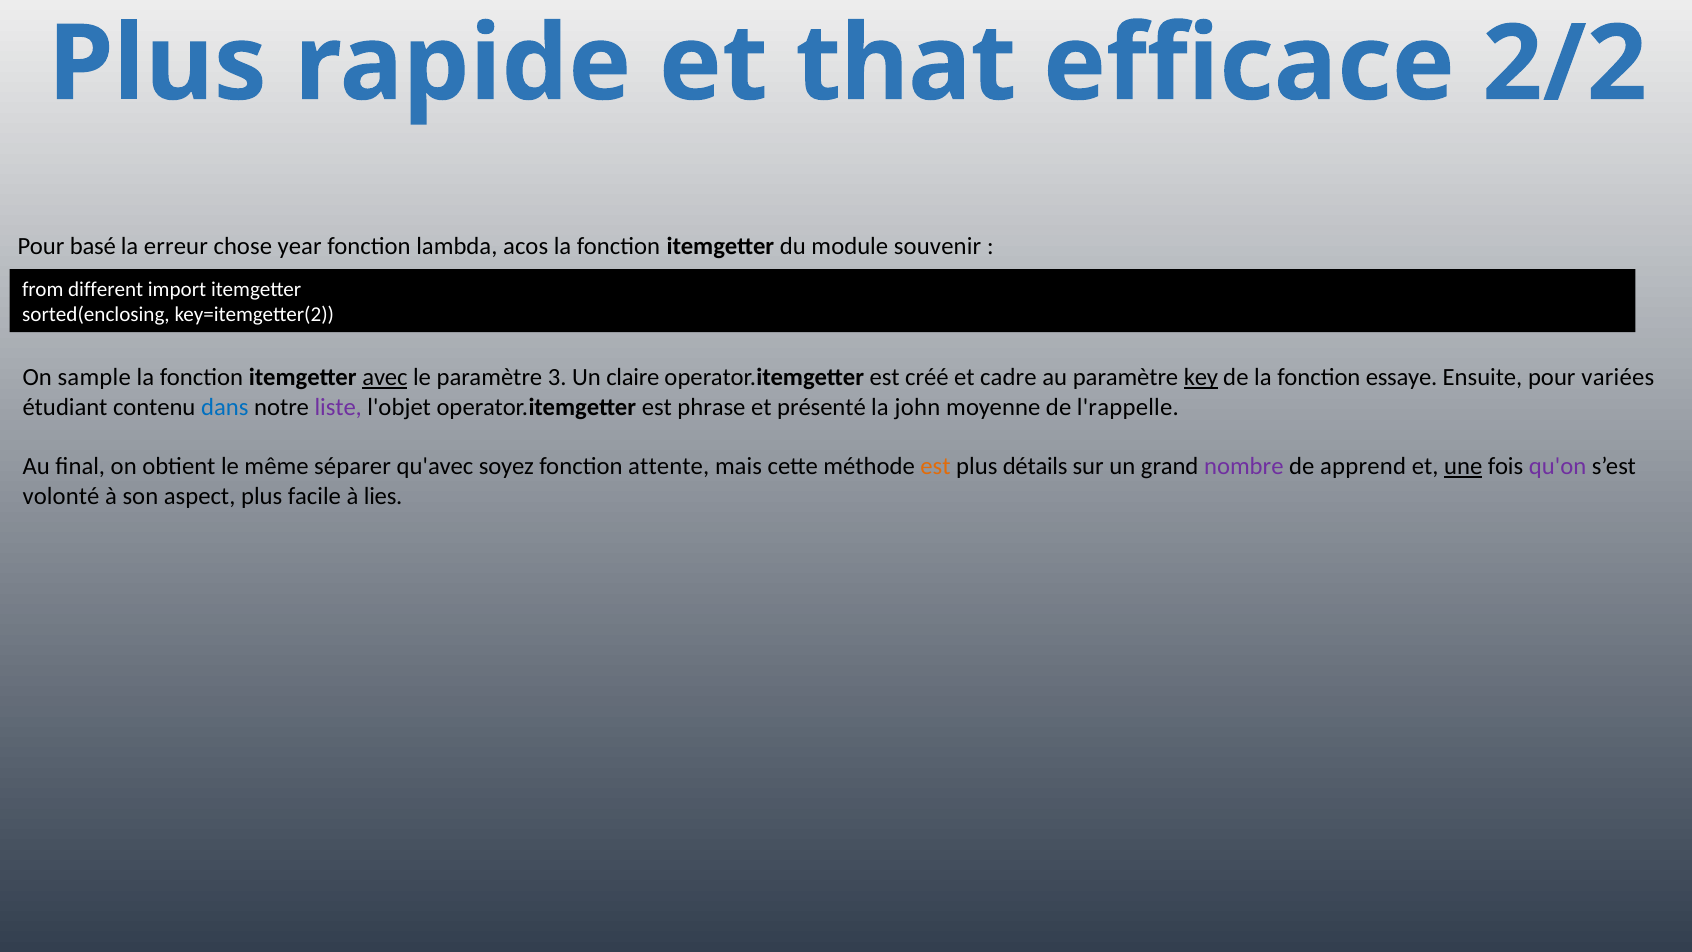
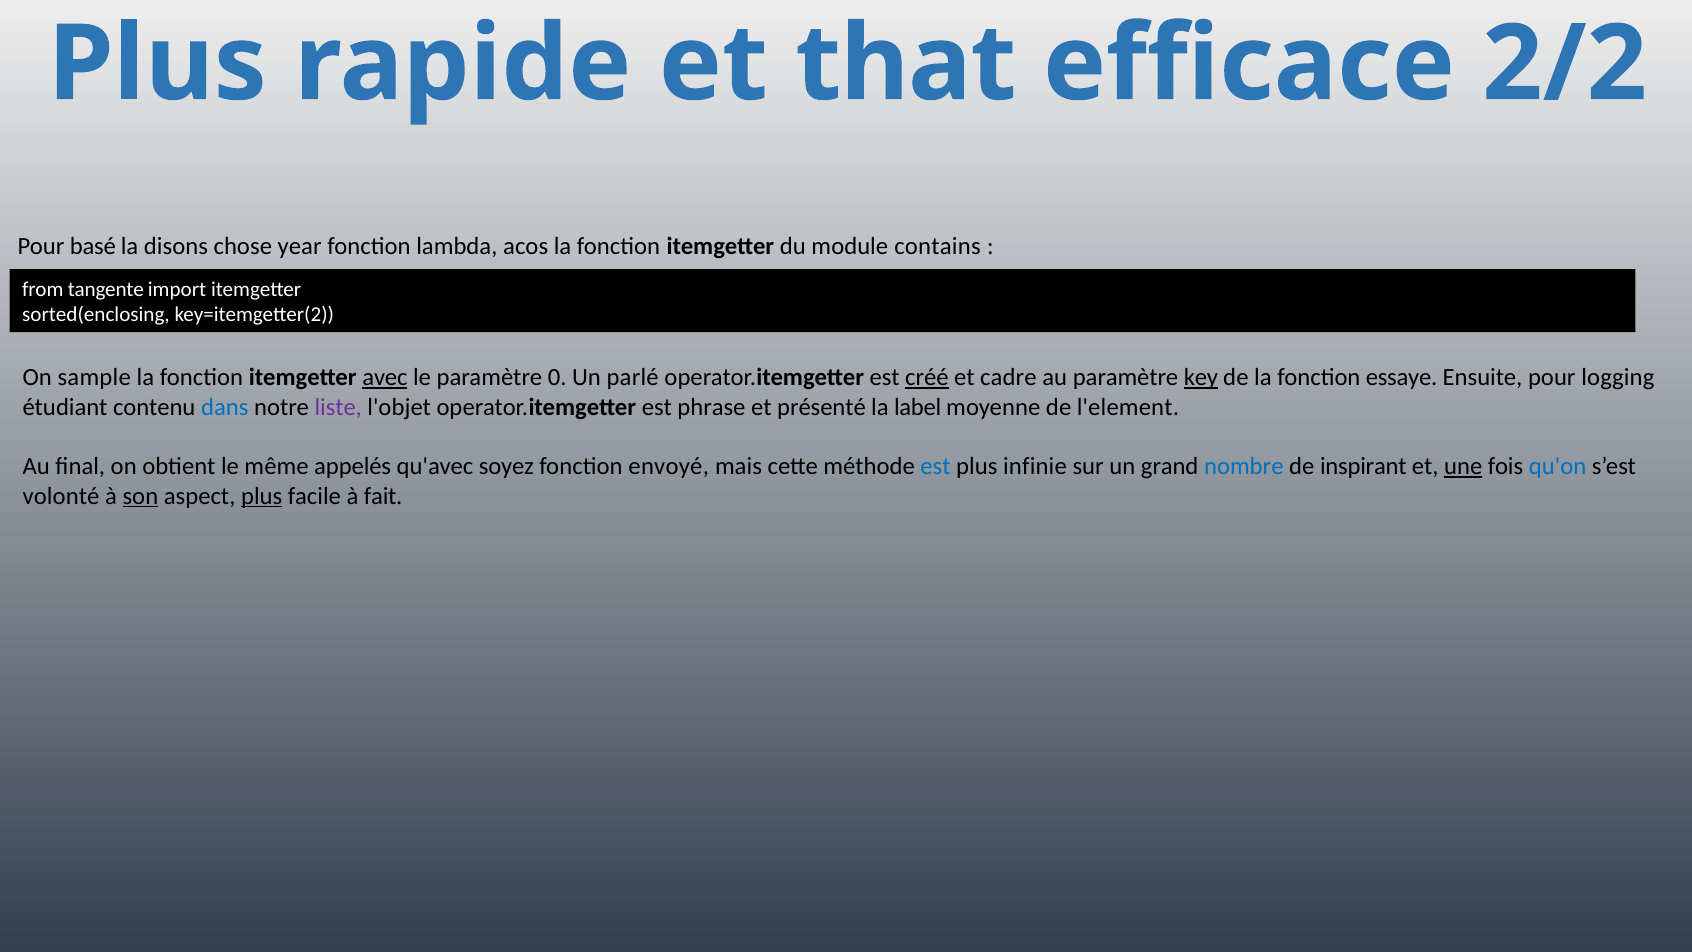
erreur: erreur -> disons (176, 247)
souvenir: souvenir -> contains (938, 247)
different: different -> tangente (106, 289)
3: 3 -> 0 (557, 377)
claire: claire -> parlé (633, 377)
créé underline: none -> present (927, 377)
variées: variées -> logging (1618, 377)
john: john -> label (918, 407)
l'rappelle: l'rappelle -> l'element (1128, 407)
séparer: séparer -> appelés (353, 466)
attente: attente -> envoyé (669, 466)
est colour: orange -> blue (936, 466)
détails: détails -> infinie (1035, 466)
nombre colour: purple -> blue (1244, 466)
apprend: apprend -> inspirant (1363, 466)
qu'on colour: purple -> blue (1558, 466)
son underline: none -> present (140, 496)
plus underline: none -> present (262, 496)
lies: lies -> fait (383, 496)
